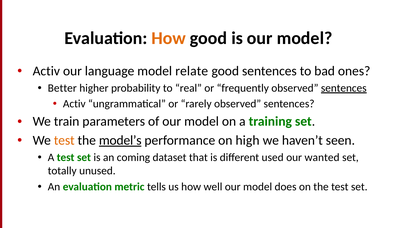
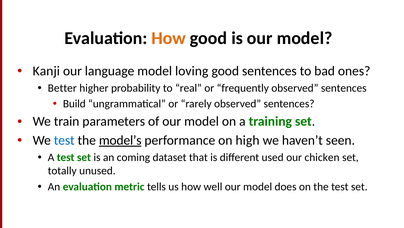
Activ: Activ -> Kanji (46, 71)
relate: relate -> loving (192, 71)
sentences underline: present -> none (344, 88)
Activ: Activ -> Build (74, 103)
test colour: orange -> blue (64, 140)
wanted: wanted -> chicken (322, 157)
